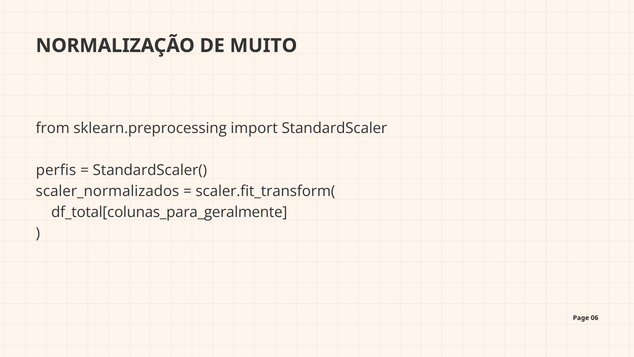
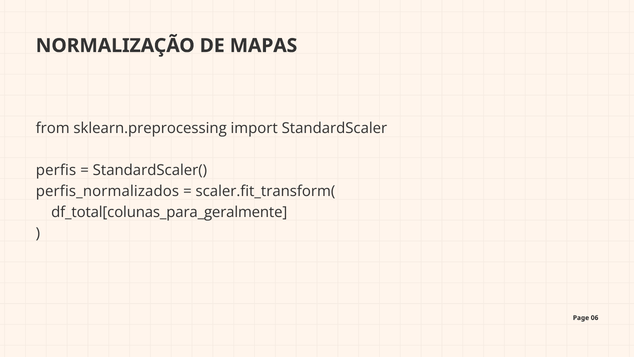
MUITO: MUITO -> MAPAS (264, 46)
scaler_normalizados: scaler_normalizados -> perfis_normalizados (107, 191)
